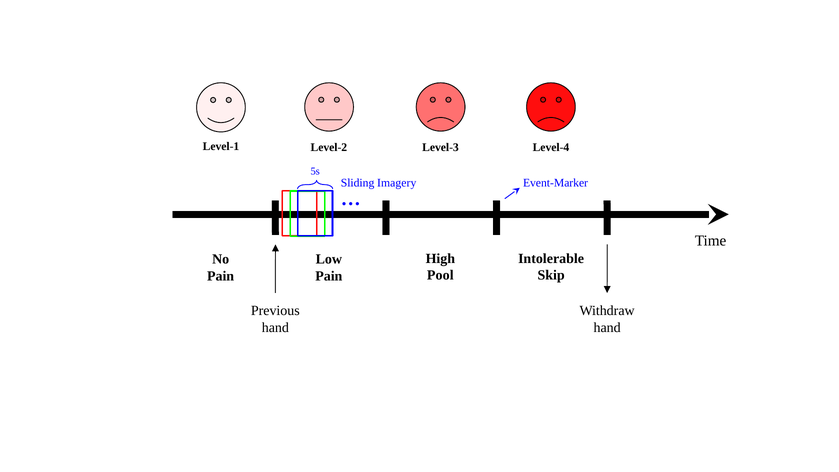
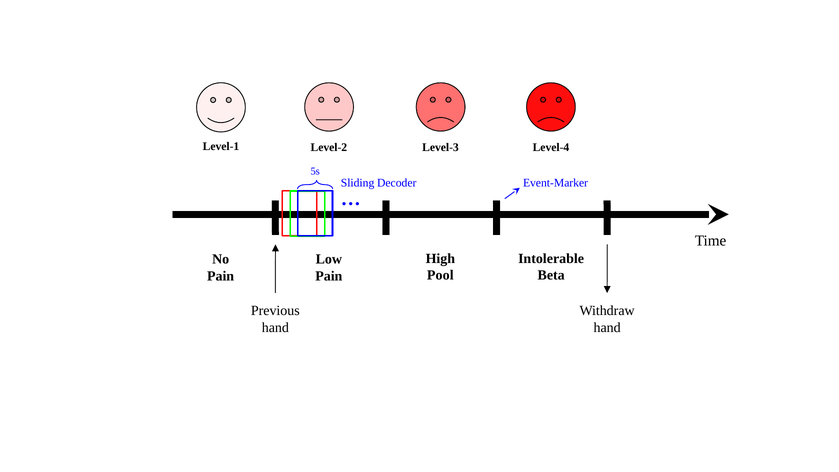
Imagery: Imagery -> Decoder (397, 183)
Skip: Skip -> Beta (551, 275)
